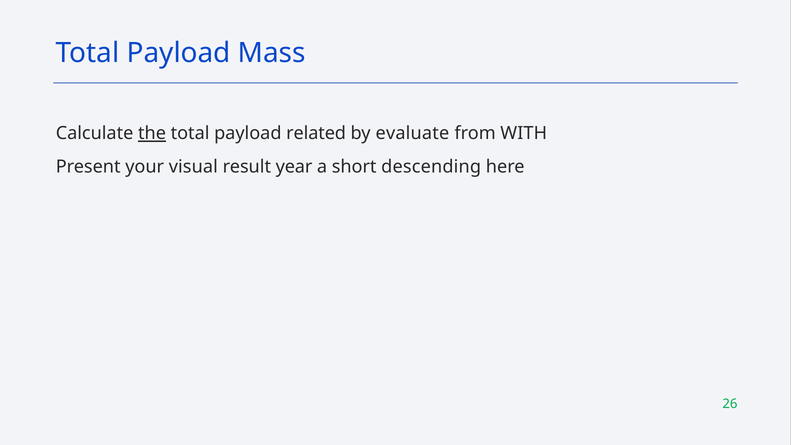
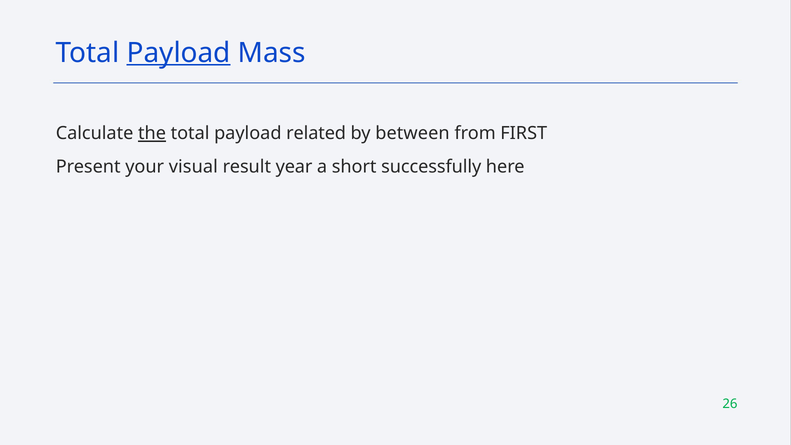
Payload underline: none -> present (179, 53)
evaluate: evaluate -> between (412, 133)
WITH: WITH -> FIRST (524, 133)
descending: descending -> successfully (431, 167)
